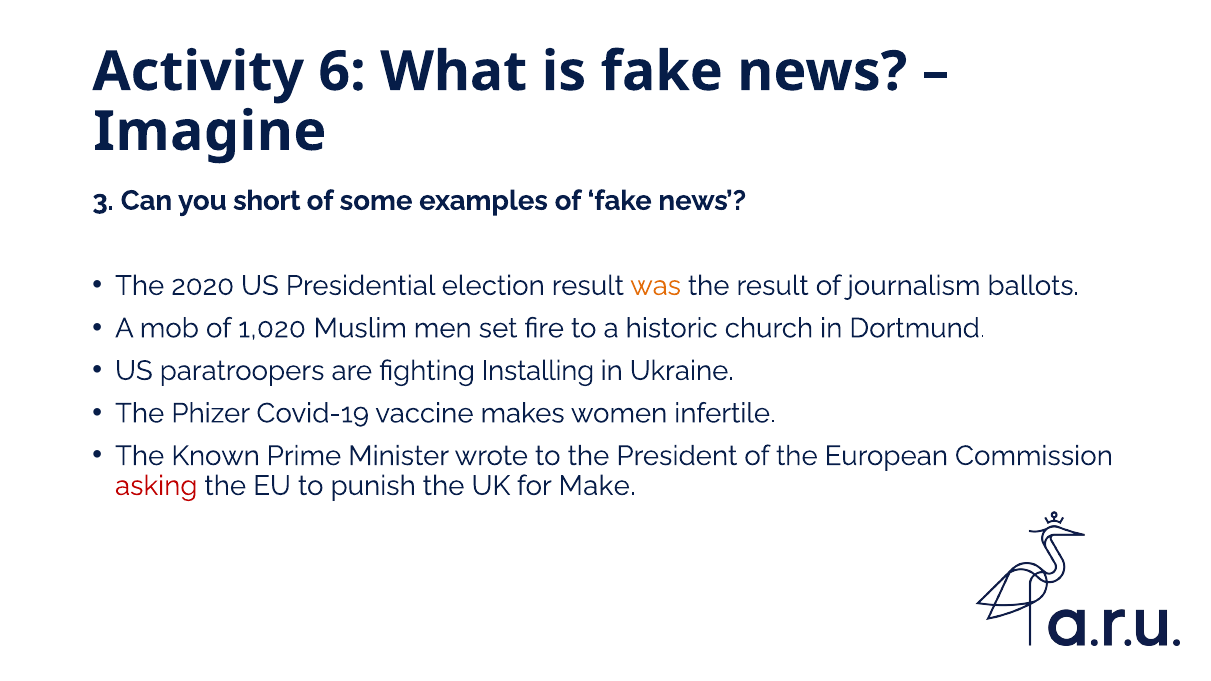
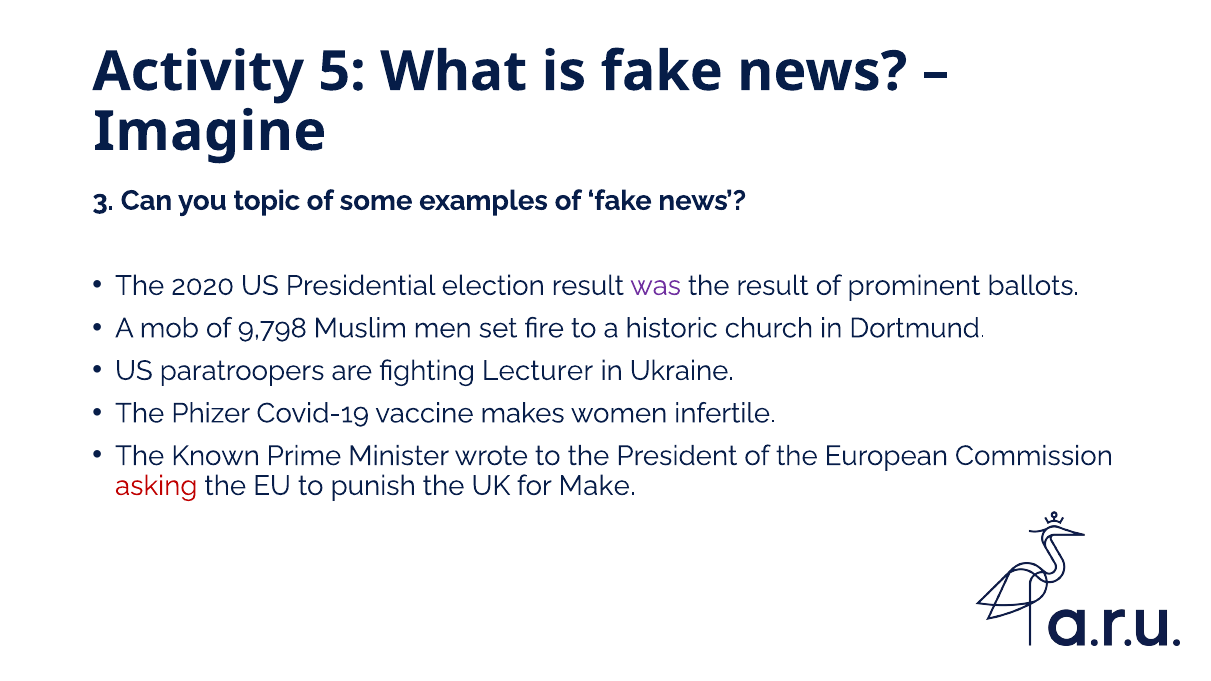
6: 6 -> 5 (342, 72)
short: short -> topic (267, 201)
was colour: orange -> purple (656, 286)
journalism: journalism -> prominent (914, 286)
1,020: 1,020 -> 9,798 (272, 328)
Installing: Installing -> Lecturer (538, 371)
